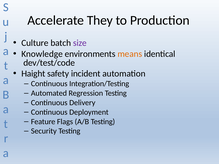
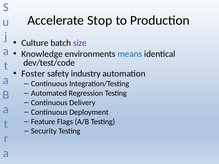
They: They -> Stop (100, 20)
means colour: orange -> blue (130, 54)
Haight: Haight -> Foster (33, 74)
incident: incident -> industry (86, 74)
